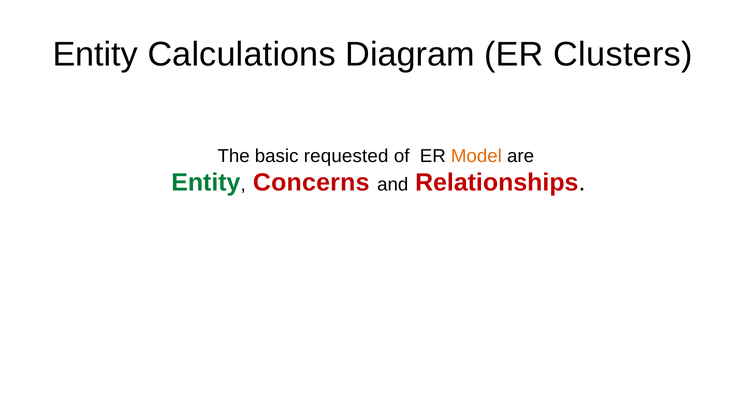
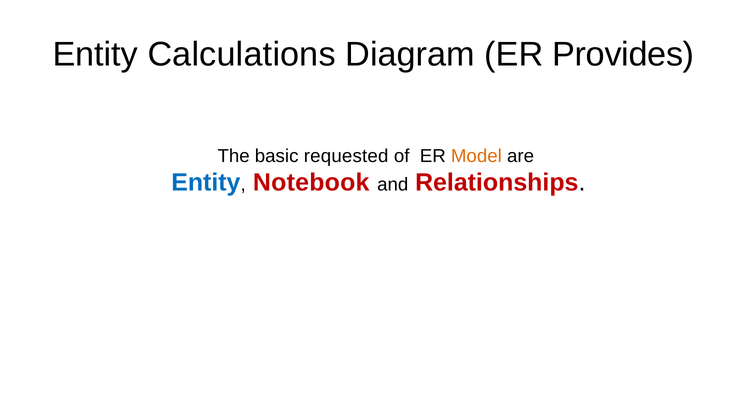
Clusters: Clusters -> Provides (623, 54)
Entity colour: green -> blue (206, 183)
Concerns: Concerns -> Notebook (311, 183)
